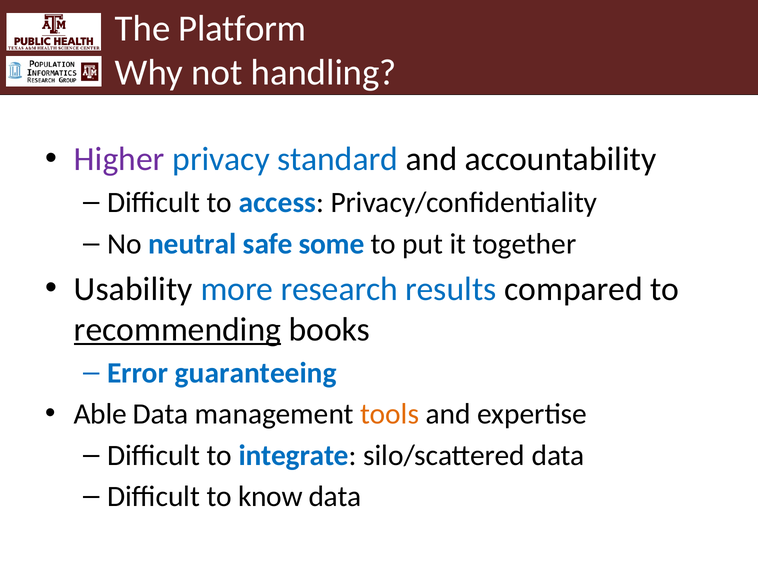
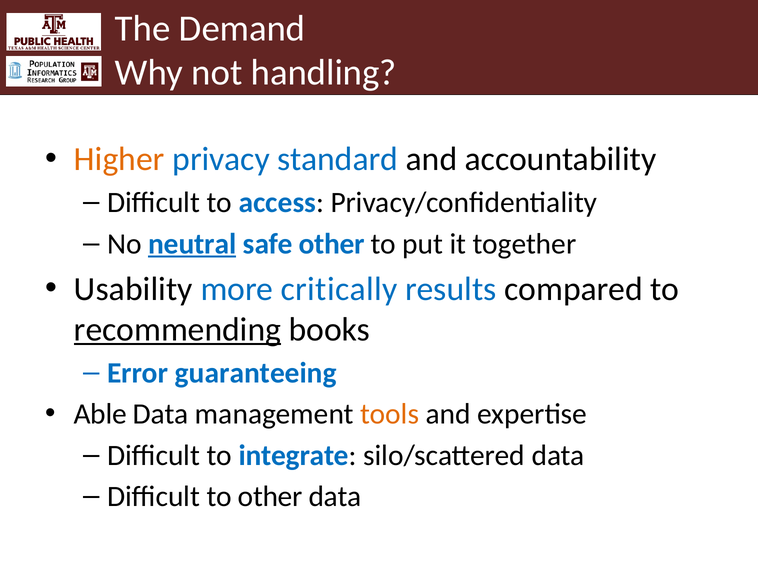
Platform: Platform -> Demand (242, 28)
Higher colour: purple -> orange (119, 159)
neutral underline: none -> present (192, 244)
safe some: some -> other (332, 244)
research: research -> critically (339, 289)
to know: know -> other (270, 496)
